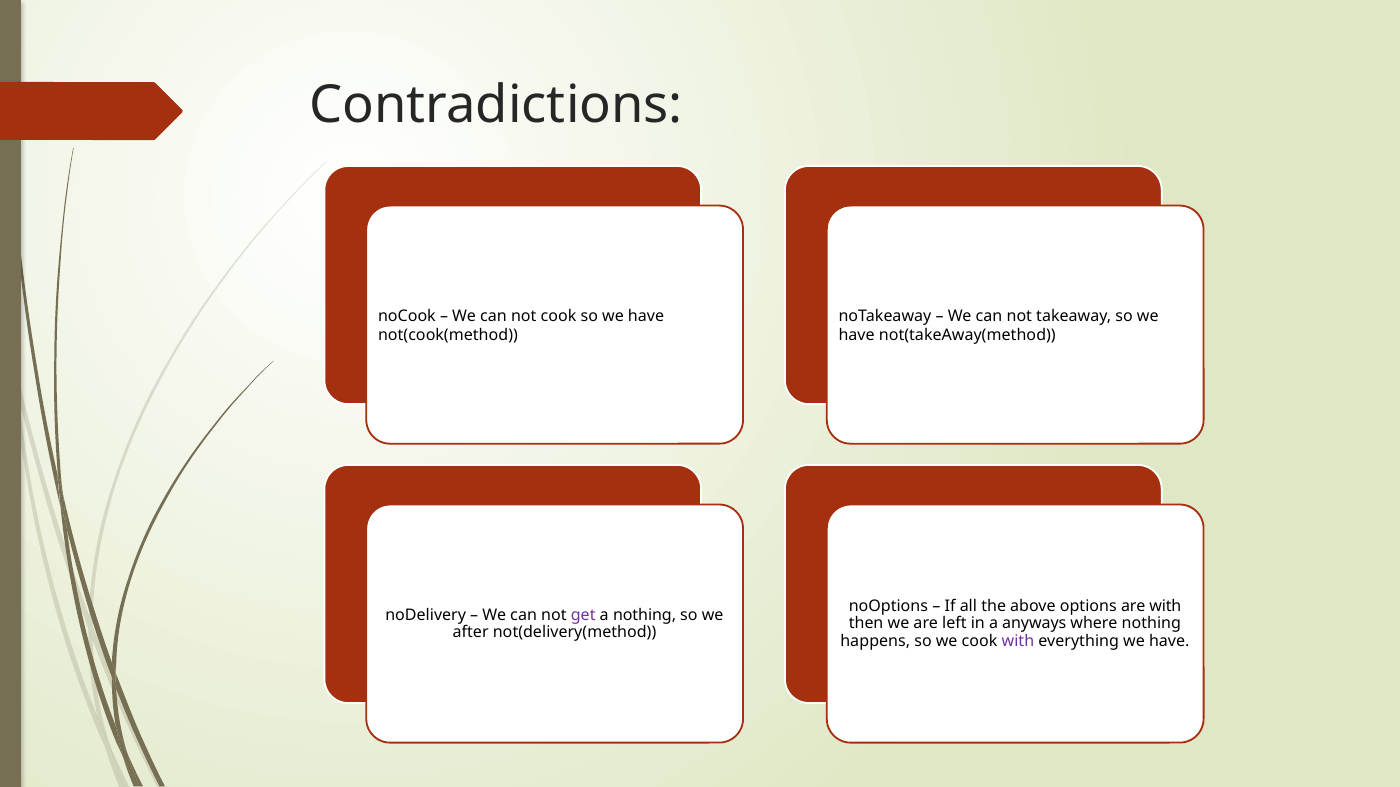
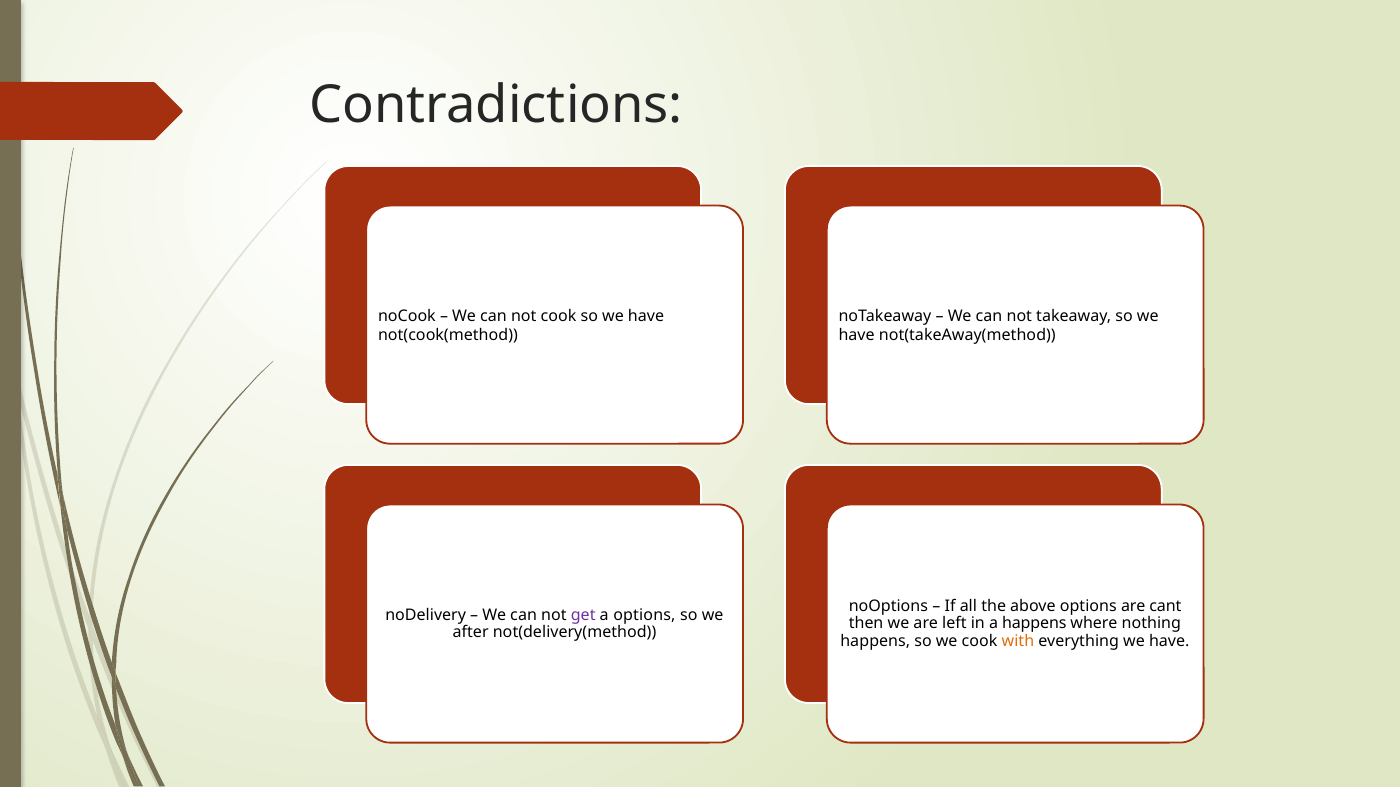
are with: with -> cant (1165, 607)
a nothing: nothing -> options (644, 615)
a anyways: anyways -> happens (1034, 624)
with colour: purple -> orange (1018, 641)
